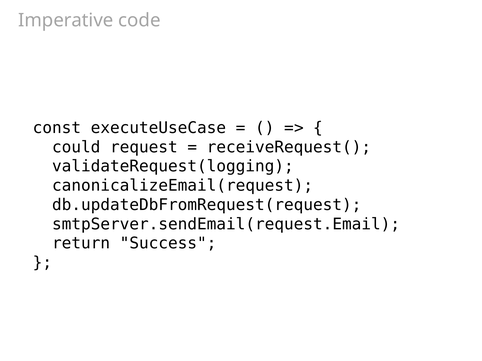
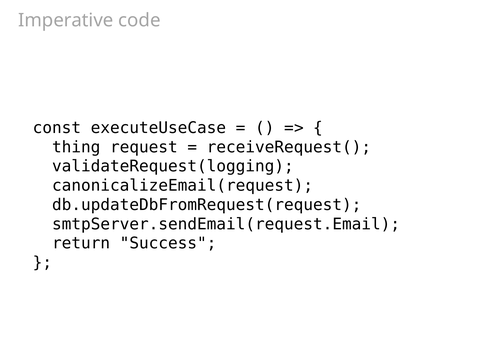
could: could -> thing (76, 147)
